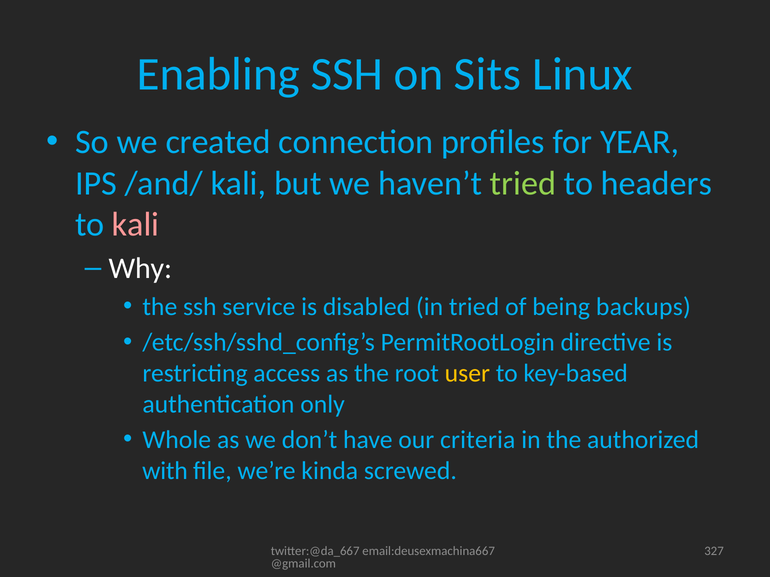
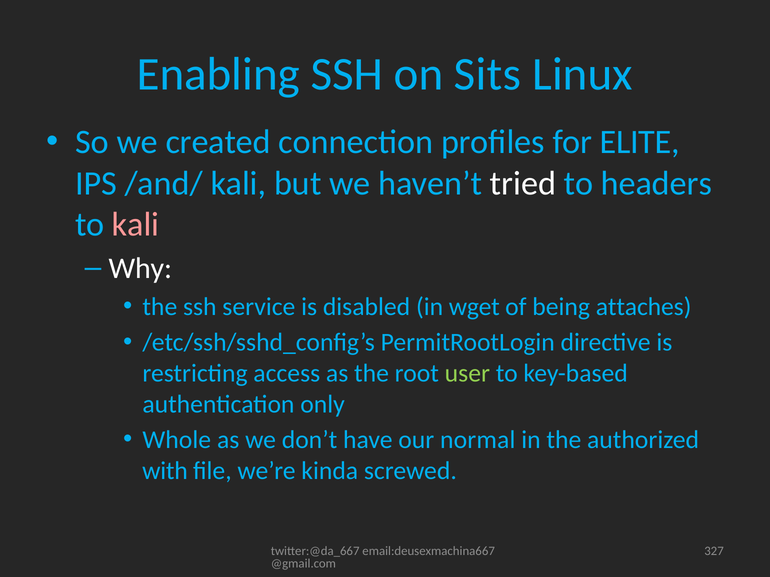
YEAR: YEAR -> ELITE (640, 142)
tried colour: light green -> white (523, 183)
in tried: tried -> wget (474, 307)
backups: backups -> attaches (644, 307)
user colour: yellow -> light green (467, 374)
criteria: criteria -> normal (478, 440)
